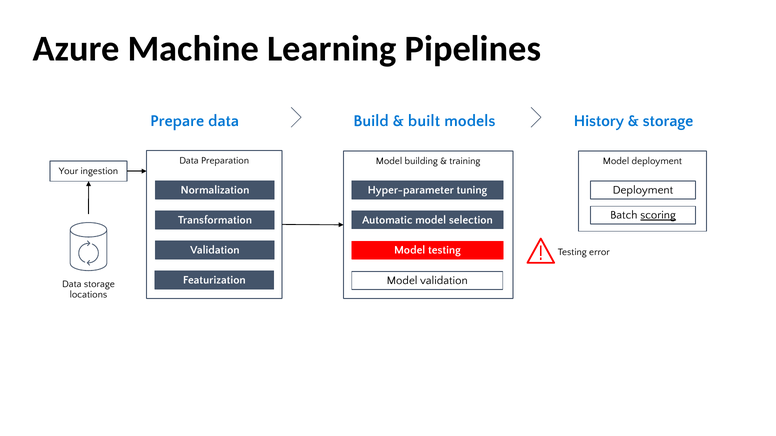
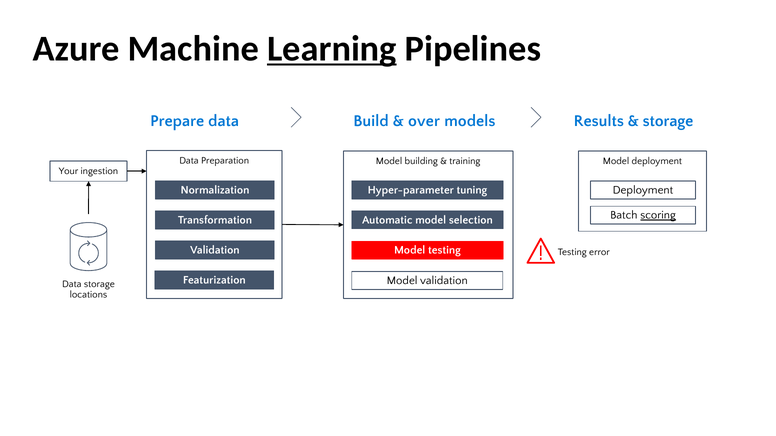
Learning underline: none -> present (332, 49)
built: built -> over (424, 121)
History: History -> Results (599, 121)
